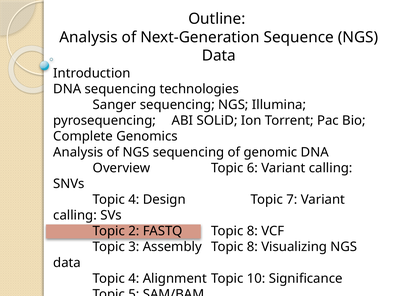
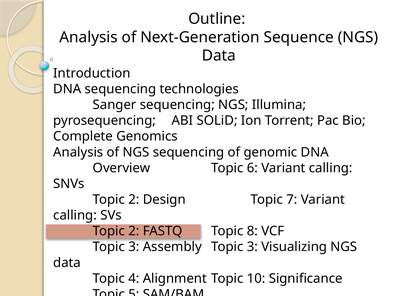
4: 4 -> 2 (134, 200)
Assembly Topic 8: 8 -> 3 (252, 247)
